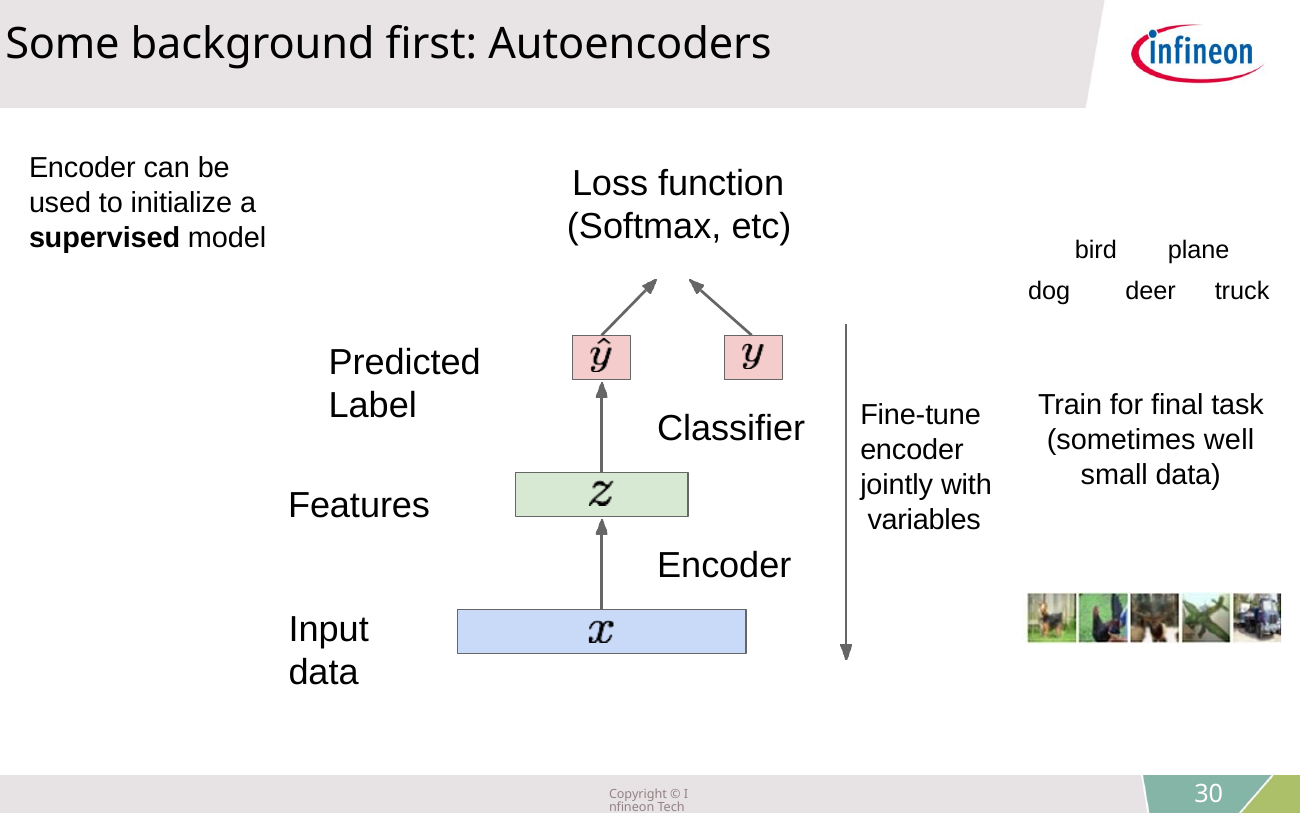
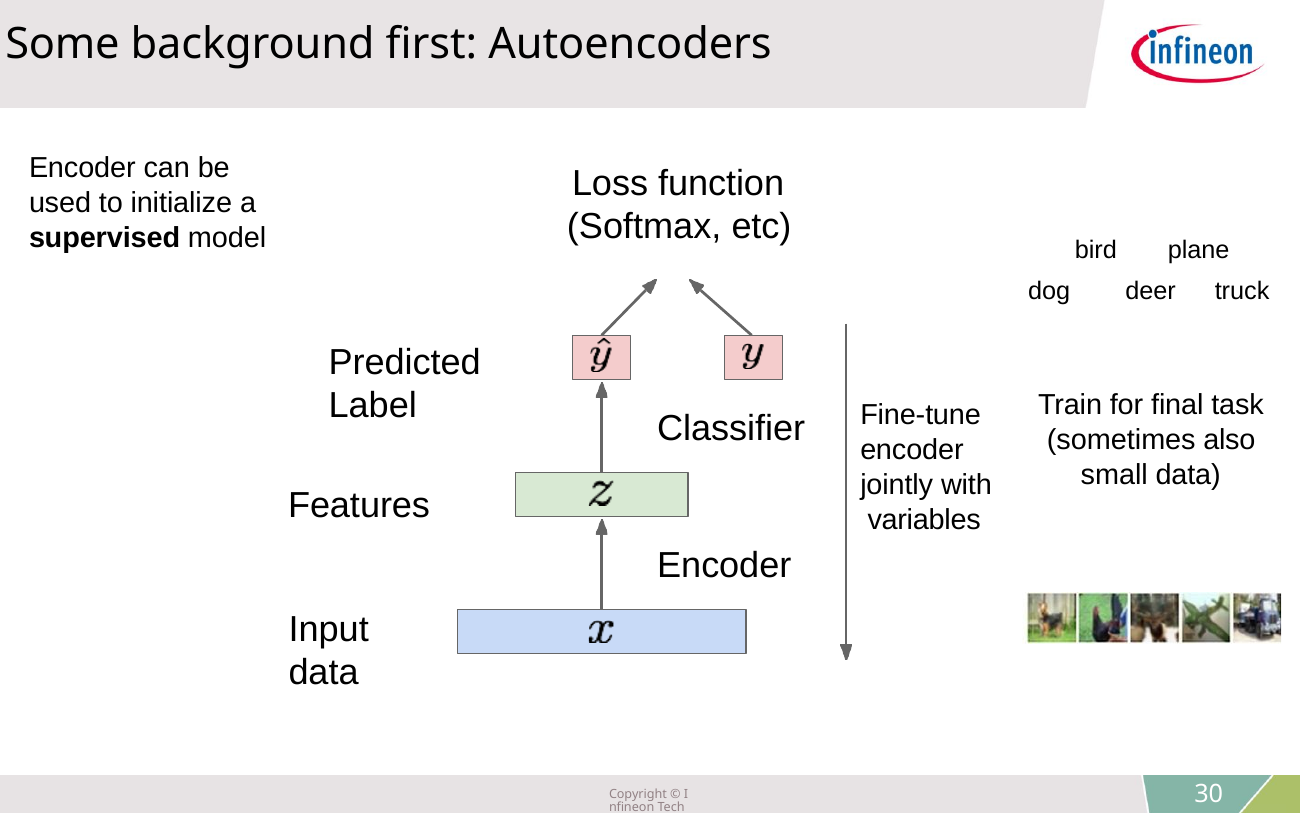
well: well -> also (1229, 439)
